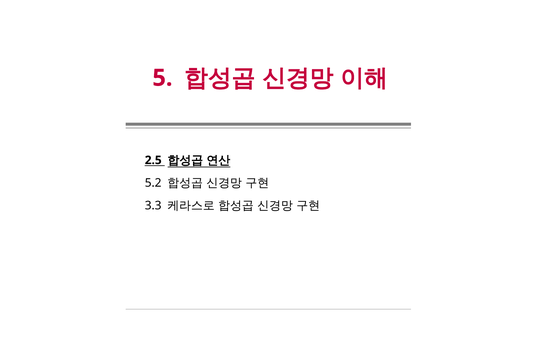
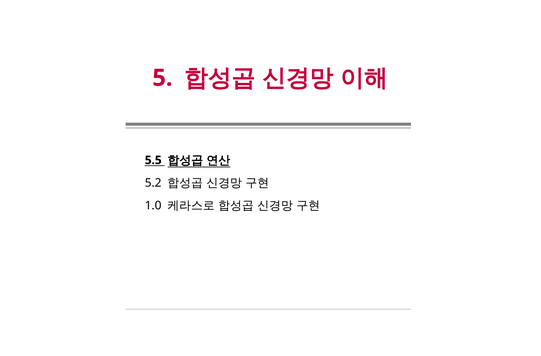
2.5: 2.5 -> 5.5 (153, 160)
3.3: 3.3 -> 1.0 (153, 205)
